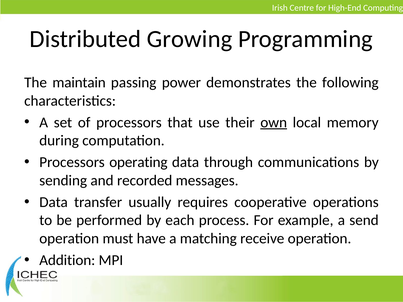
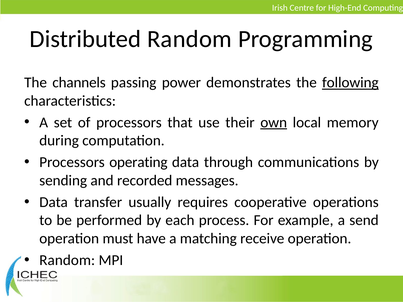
Distributed Growing: Growing -> Random (189, 39)
maintain: maintain -> channels (79, 83)
following underline: none -> present (350, 83)
Addition: Addition -> Random (67, 260)
